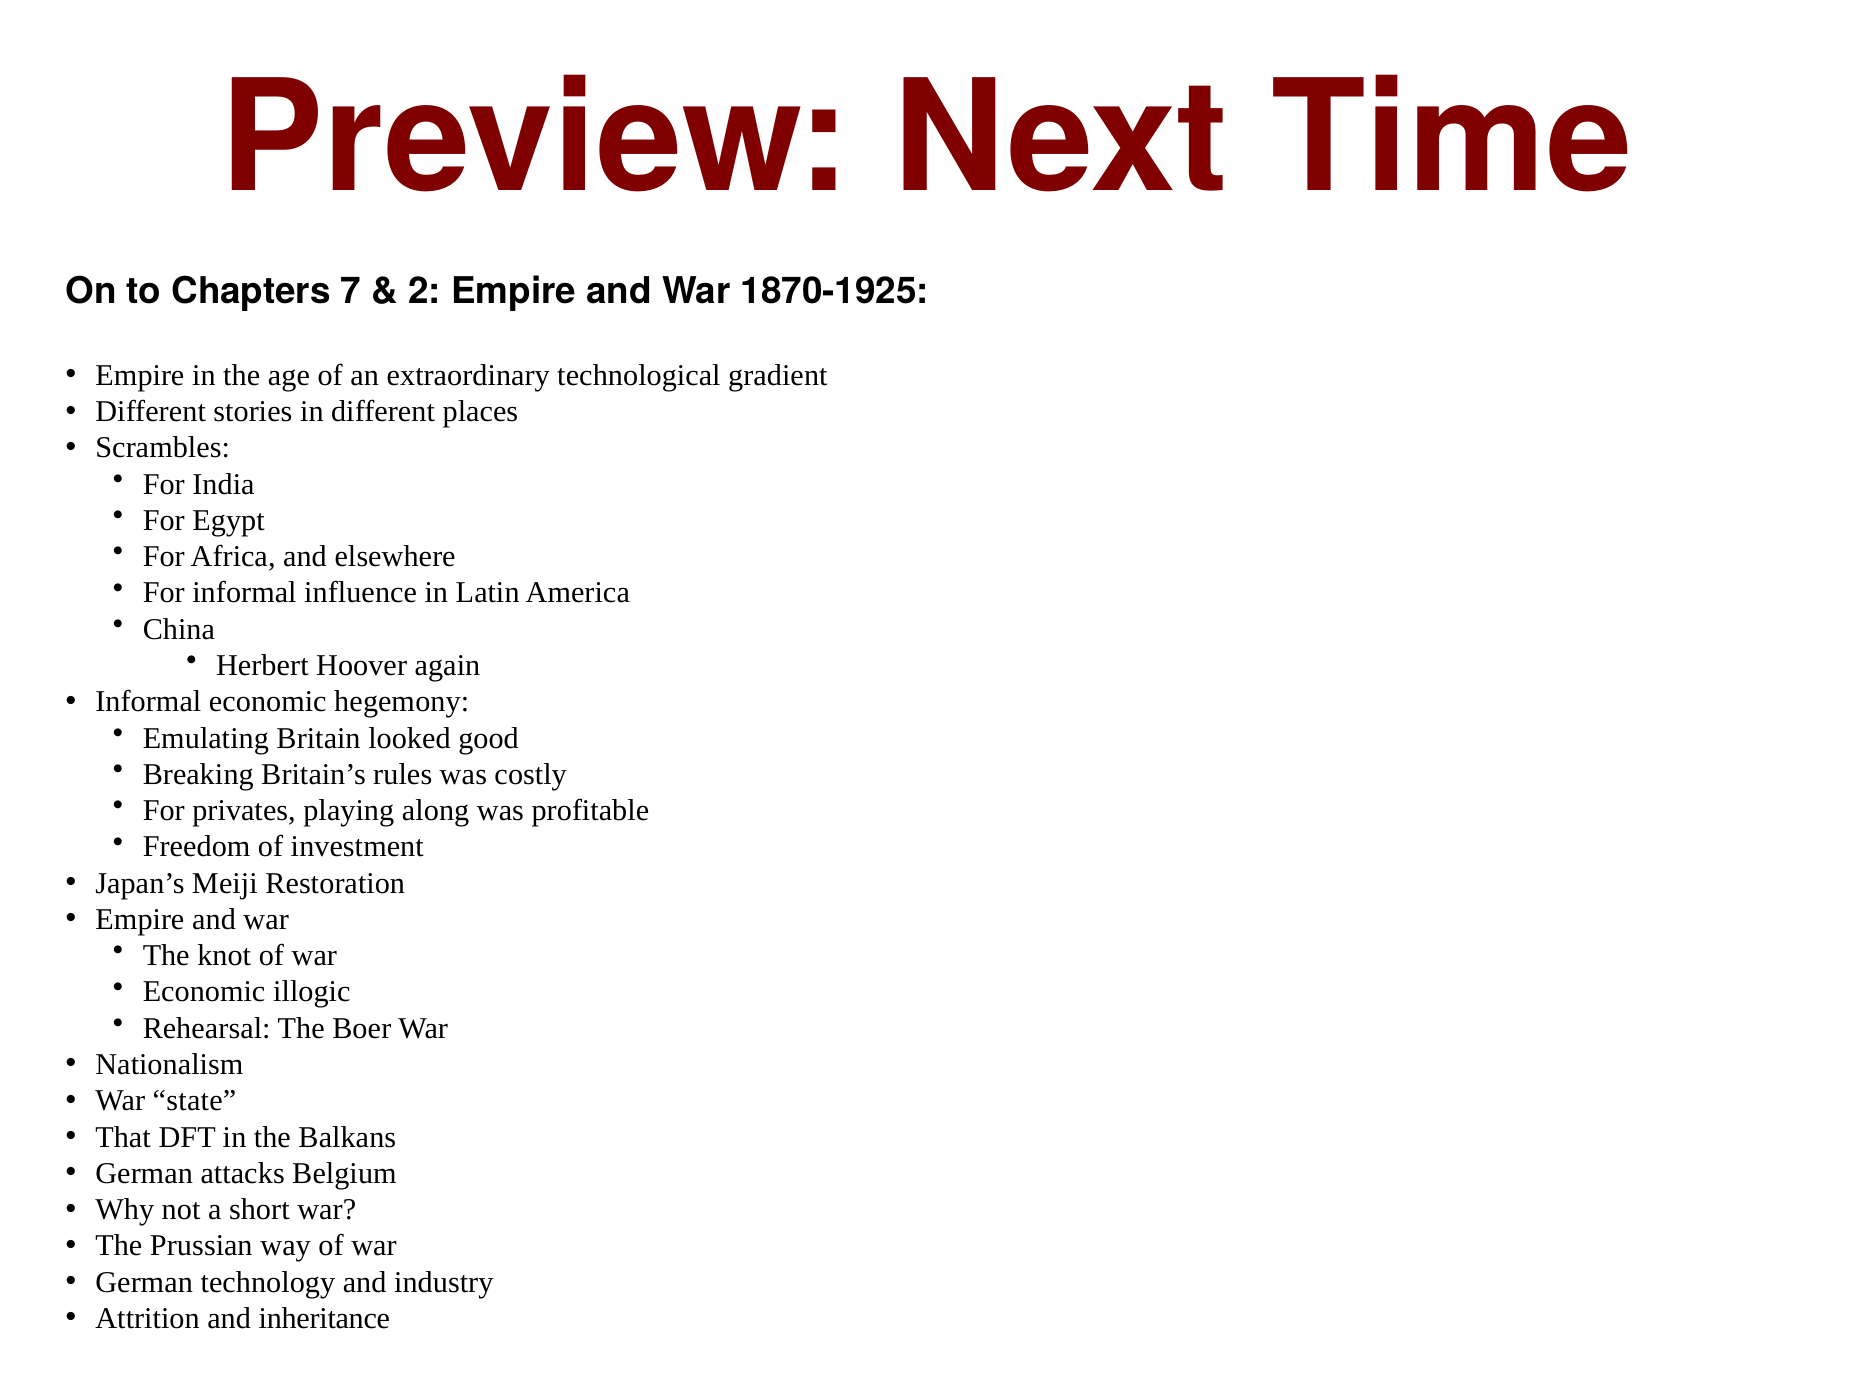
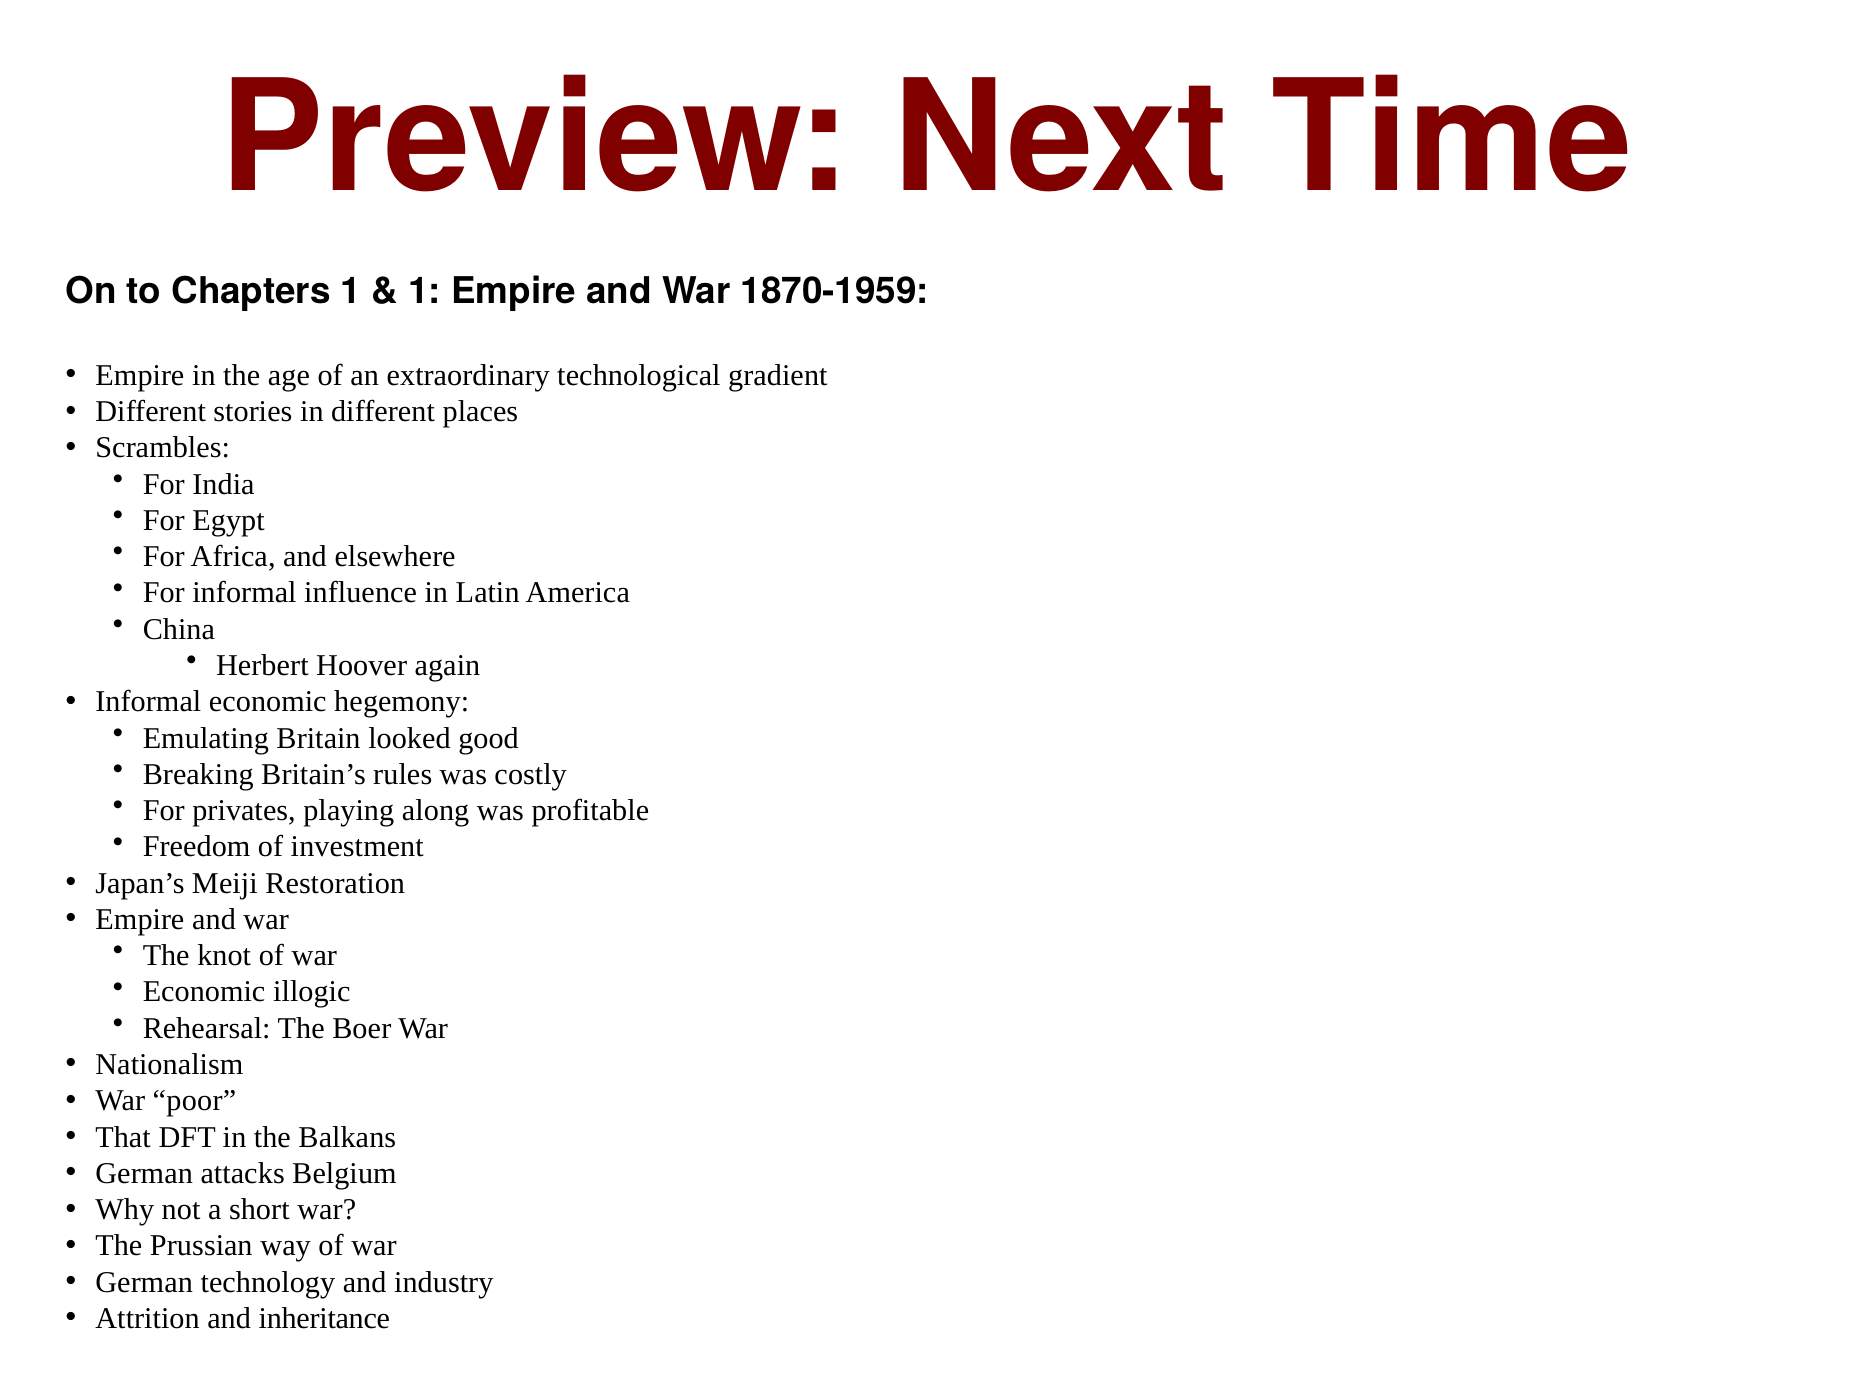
Chapters 7: 7 -> 1 (351, 291)
2: 2 -> 1 (425, 291)
1870-1925: 1870-1925 -> 1870-1959 (835, 291)
state: state -> poor (195, 1101)
